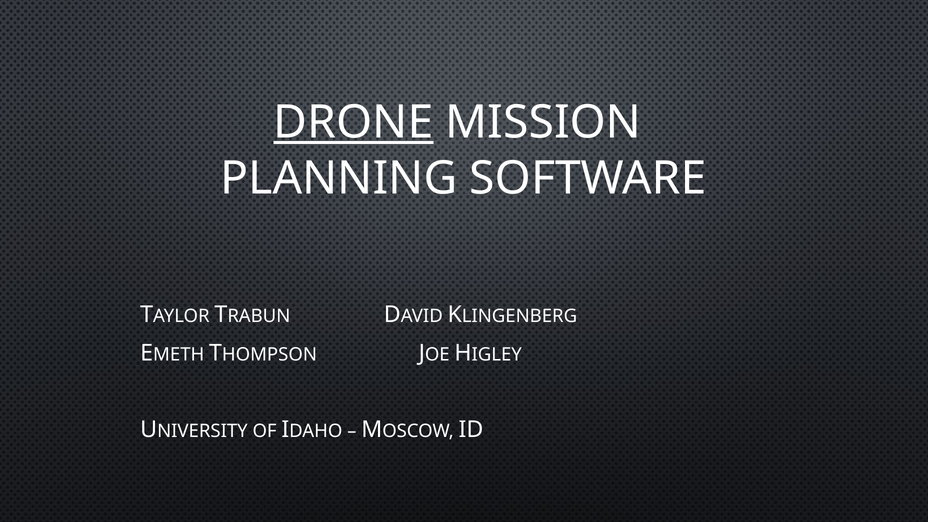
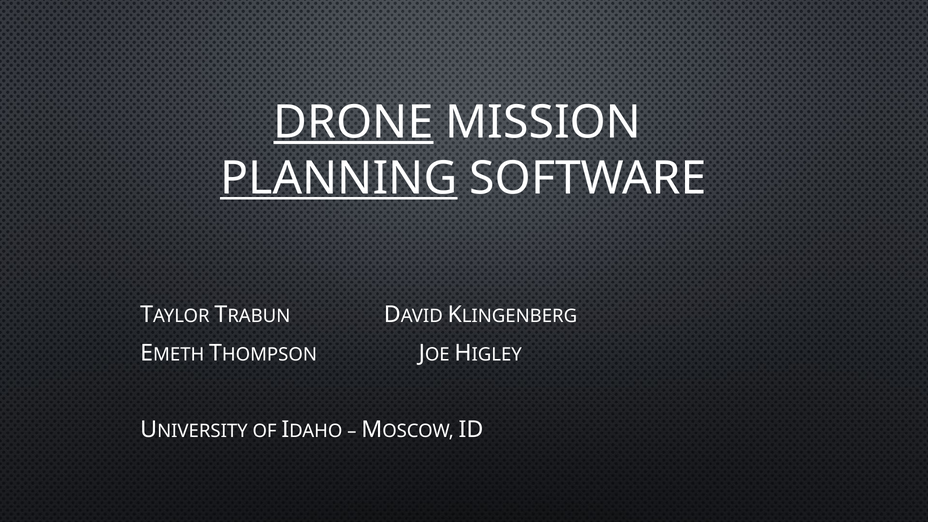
PLANNING underline: none -> present (339, 178)
